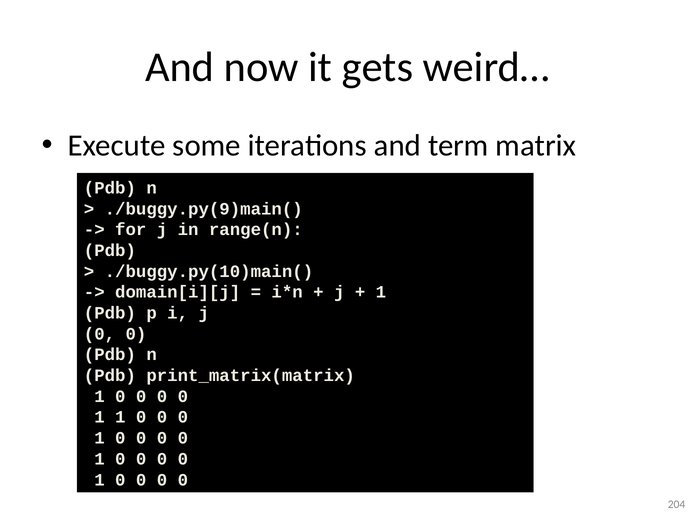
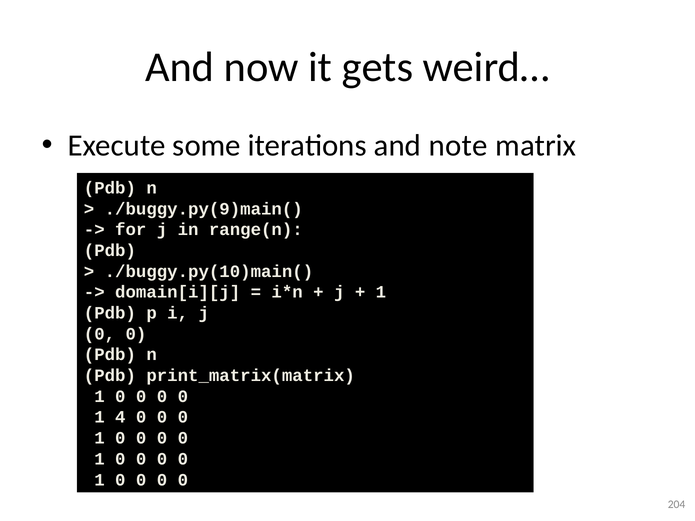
term: term -> note (458, 146)
1 1: 1 -> 4 (120, 417)
